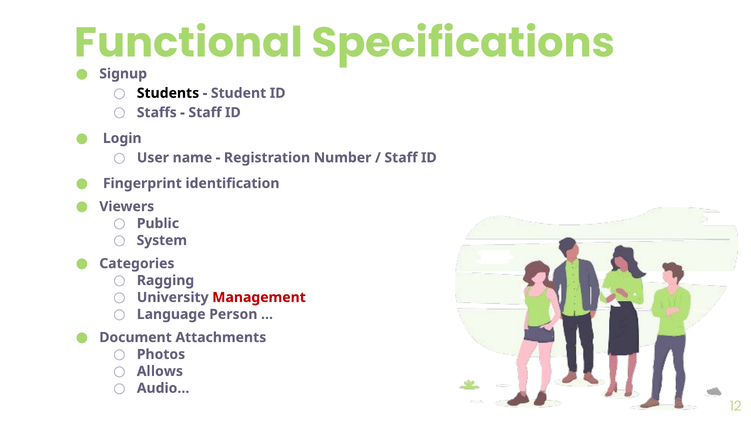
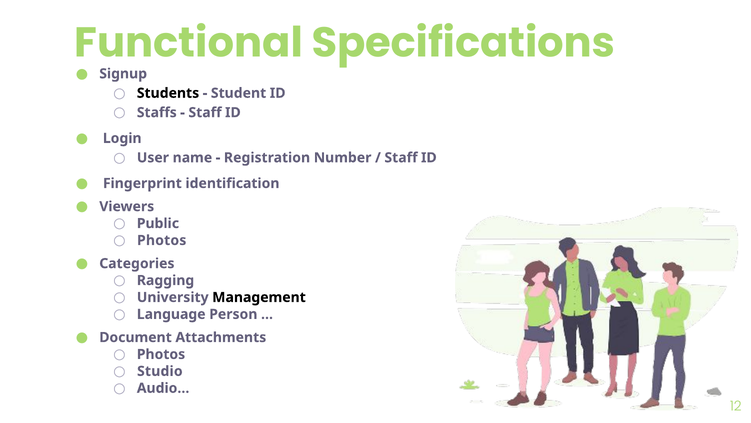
System: System -> Photos (162, 240)
Management colour: red -> black (259, 297)
Allows: Allows -> Studio (160, 371)
